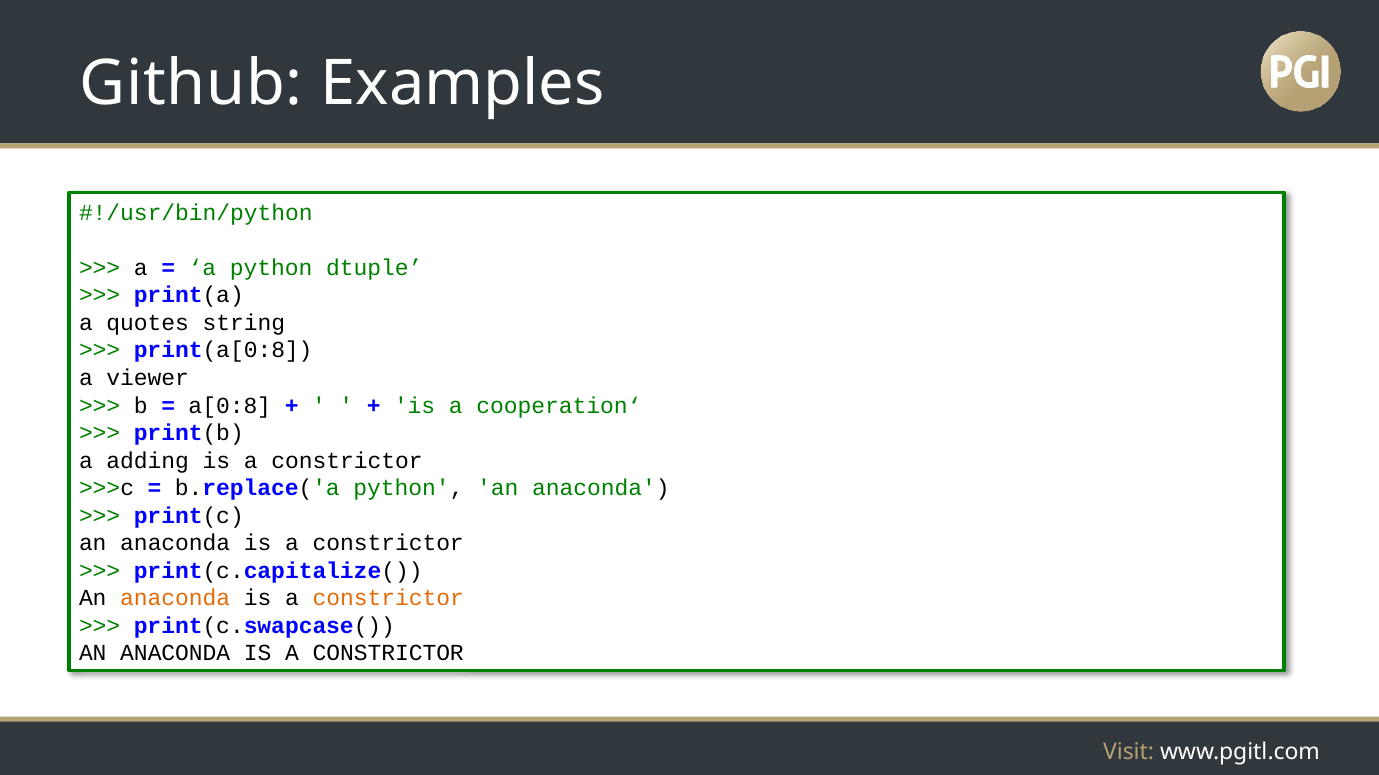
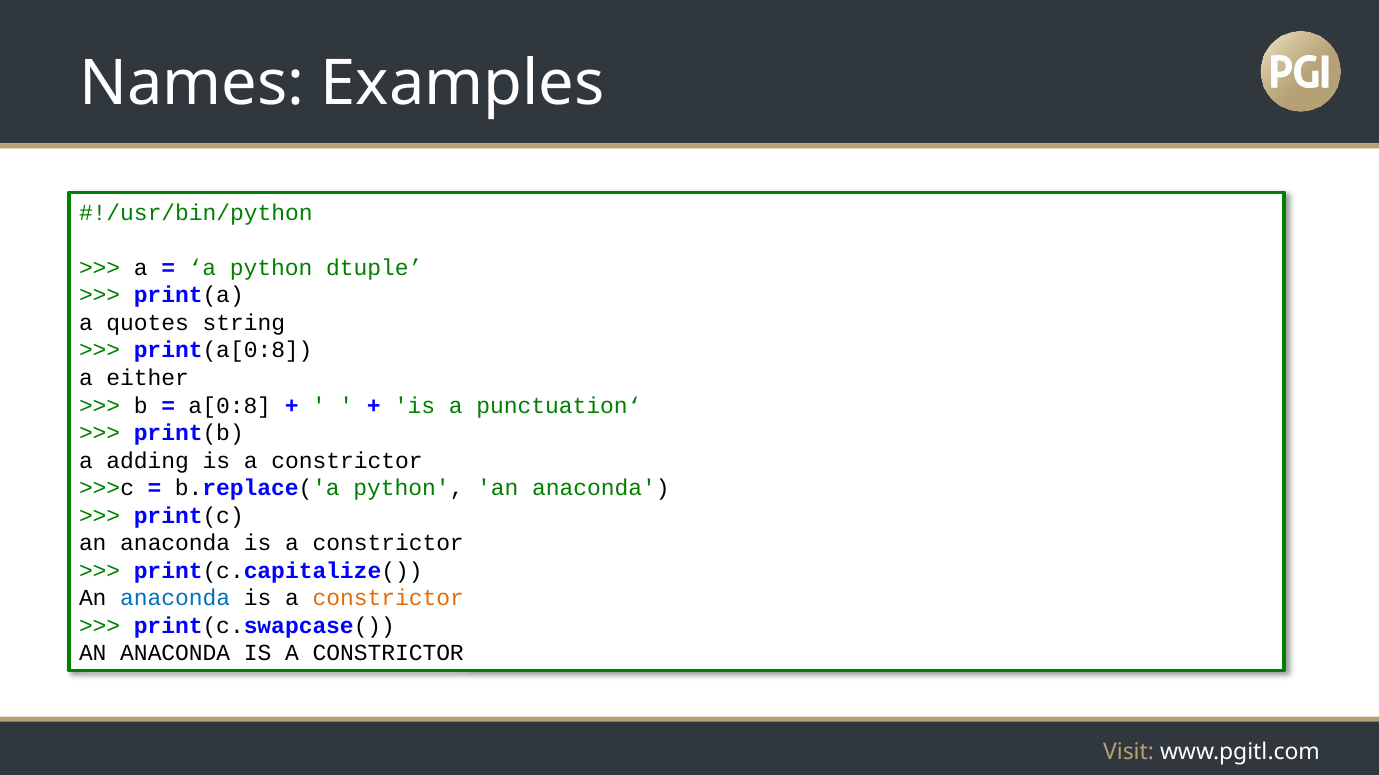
Github: Github -> Names (192, 83)
viewer: viewer -> either (148, 378)
cooperation‘: cooperation‘ -> punctuation‘ (559, 406)
anaconda colour: orange -> blue (175, 599)
